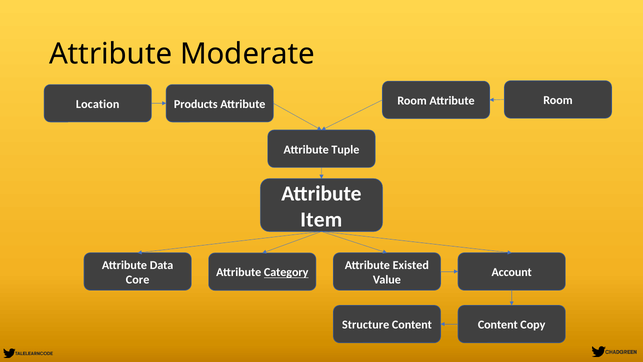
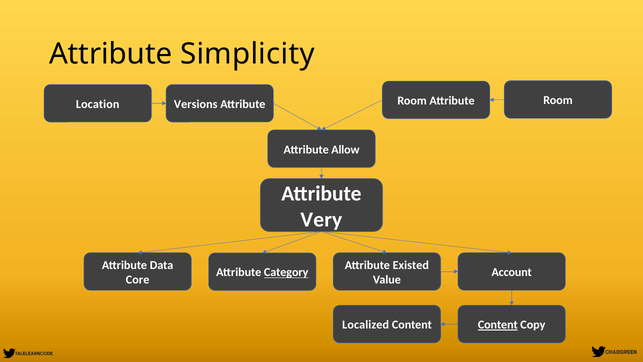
Moderate: Moderate -> Simplicity (247, 54)
Products: Products -> Versions (196, 104)
Tuple: Tuple -> Allow (345, 149)
Item: Item -> Very (321, 219)
Structure: Structure -> Localized (366, 325)
Content underline: none -> present (498, 325)
